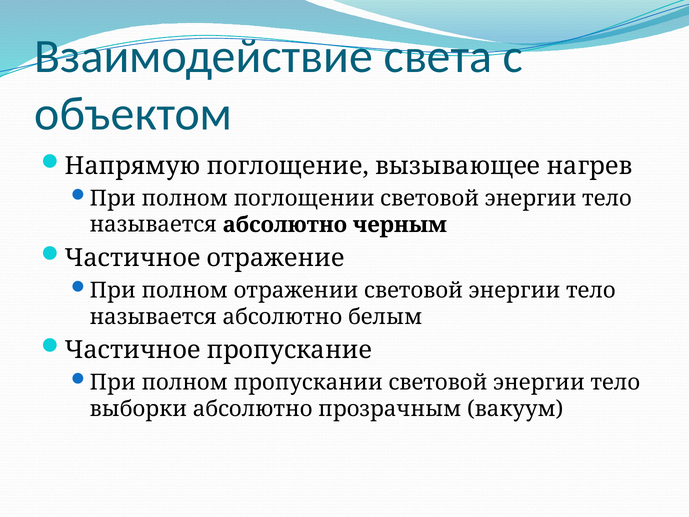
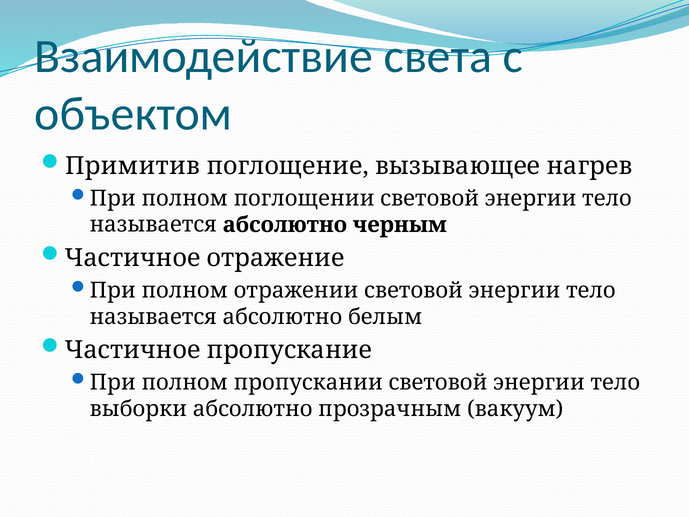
Напрямую: Напрямую -> Примитив (133, 166)
